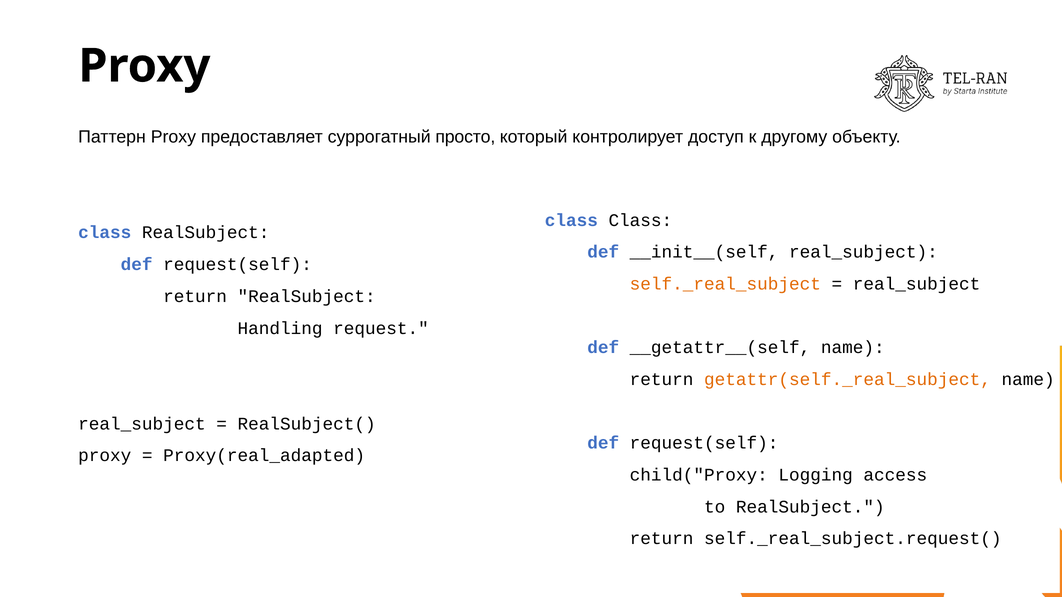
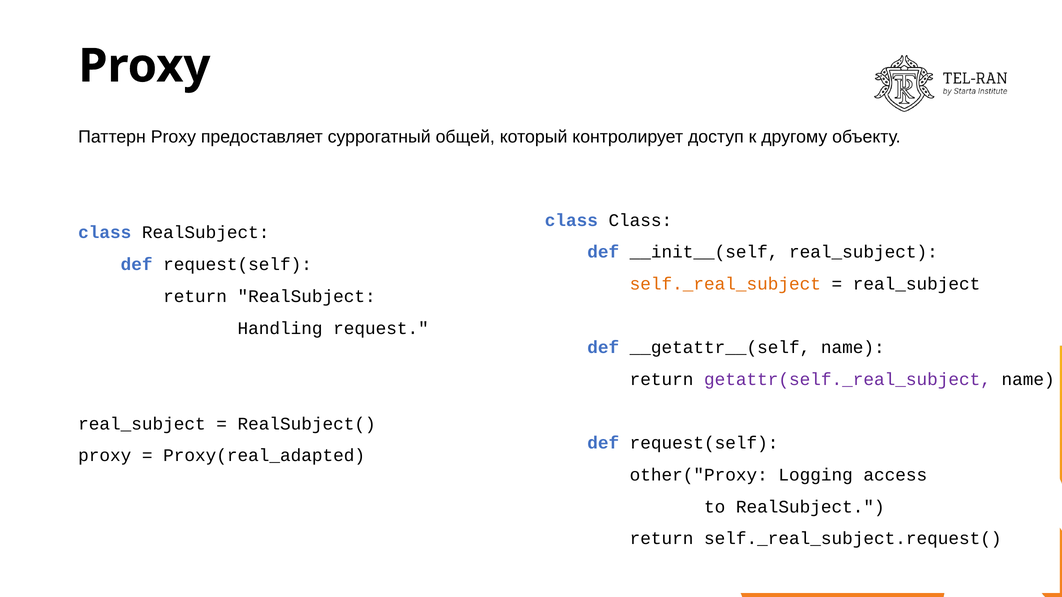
просто: просто -> общей (465, 137)
getattr(self._real_subject colour: orange -> purple (848, 380)
child("Proxy: child("Proxy -> other("Proxy (699, 475)
